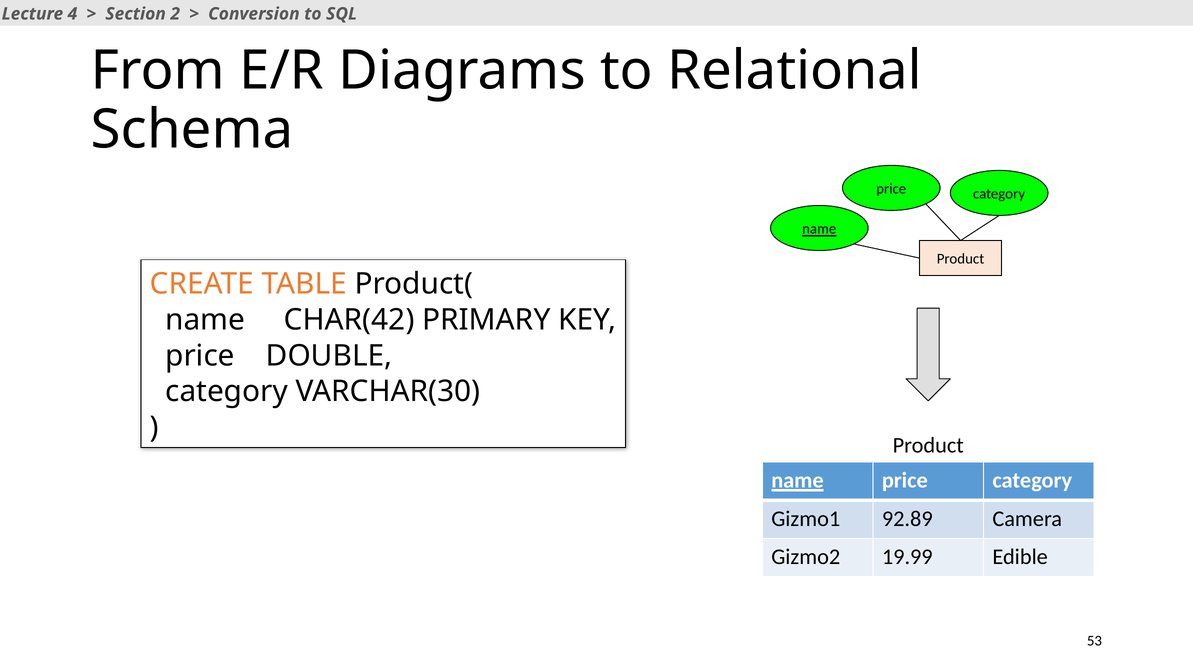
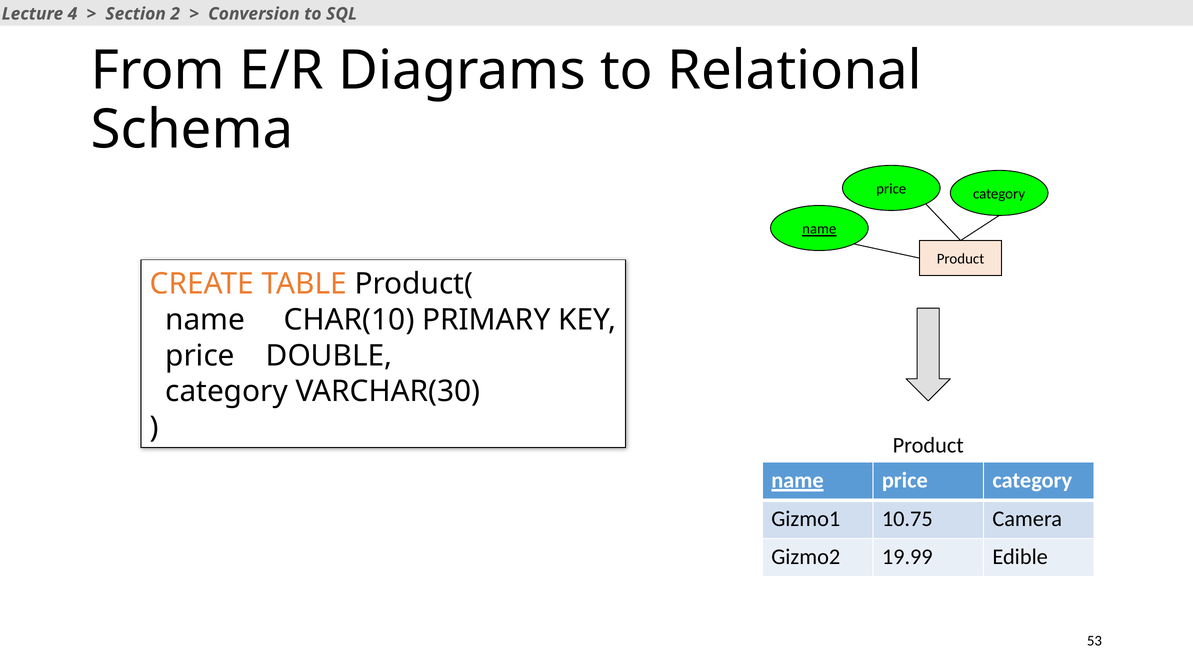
CHAR(42: CHAR(42 -> CHAR(10 (349, 320)
92.89: 92.89 -> 10.75 (907, 519)
